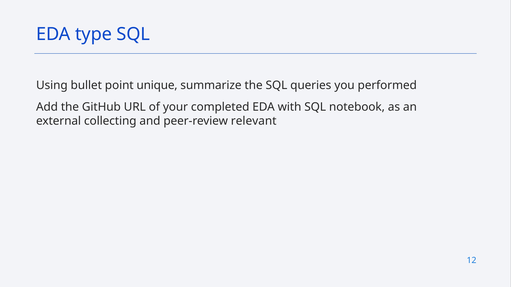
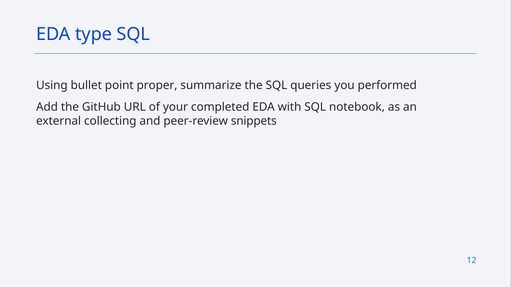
unique: unique -> proper (157, 85)
relevant: relevant -> snippets (254, 121)
